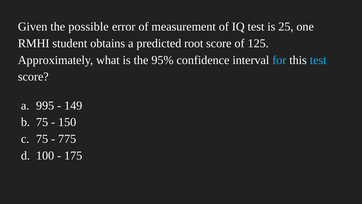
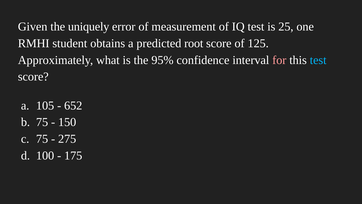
possible: possible -> uniquely (89, 27)
for colour: light blue -> pink (279, 60)
995: 995 -> 105 (45, 105)
149: 149 -> 652 (73, 105)
775: 775 -> 275 (67, 139)
